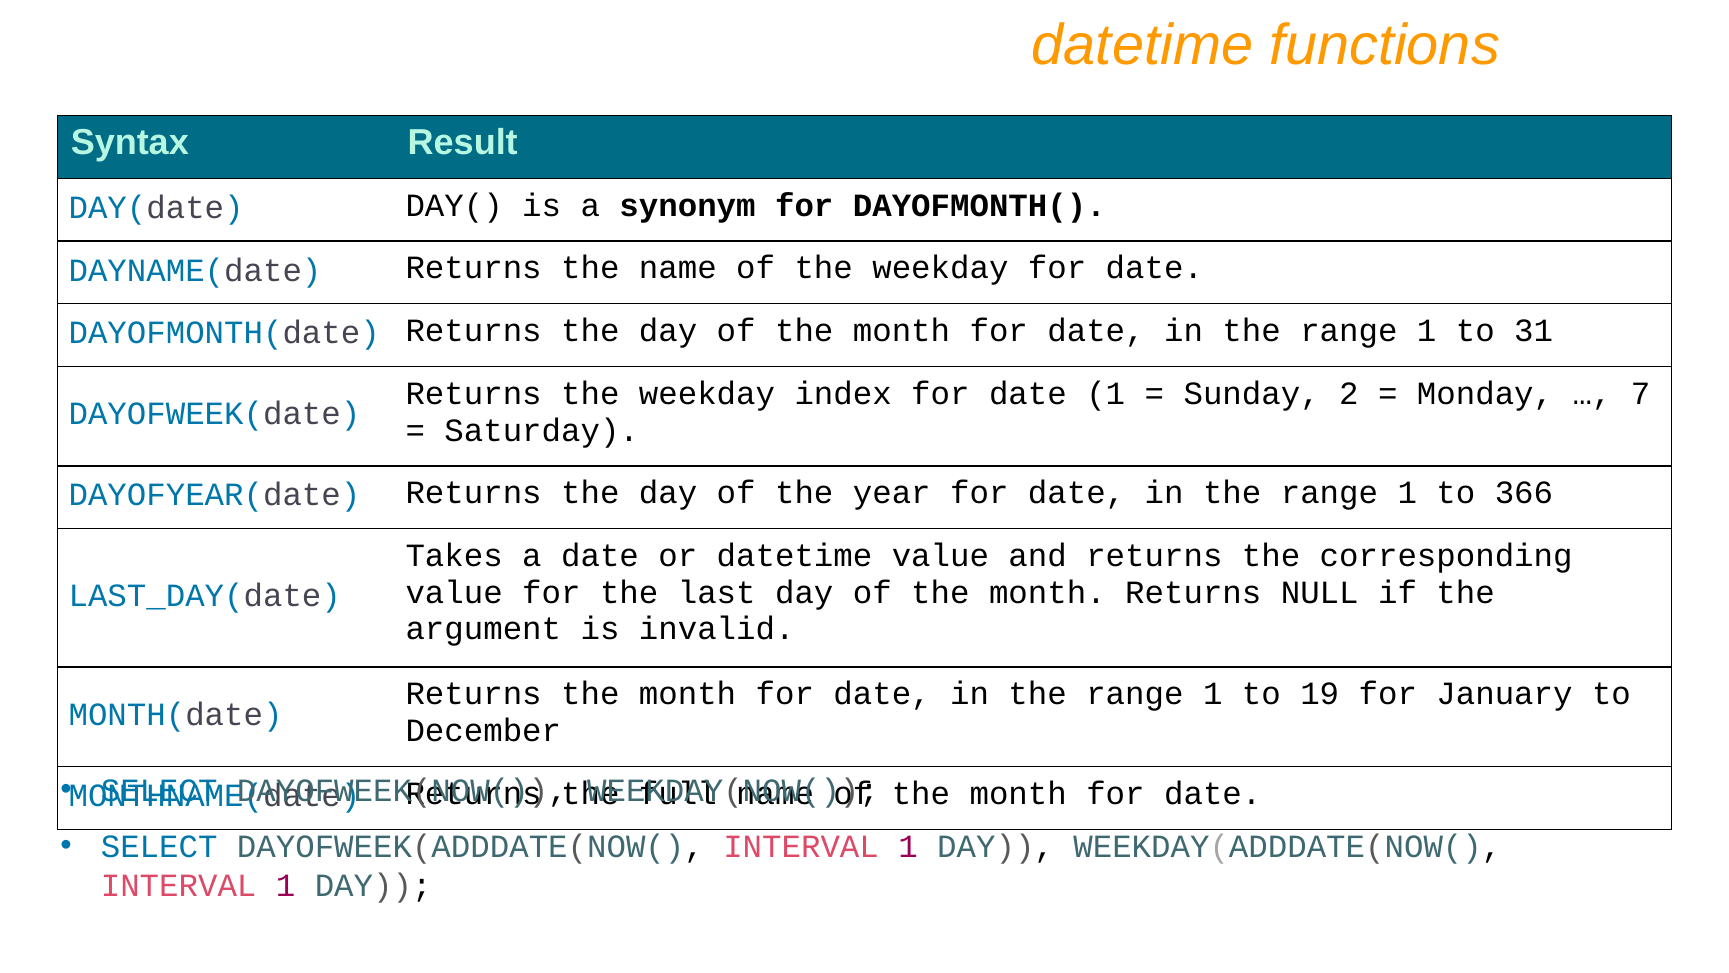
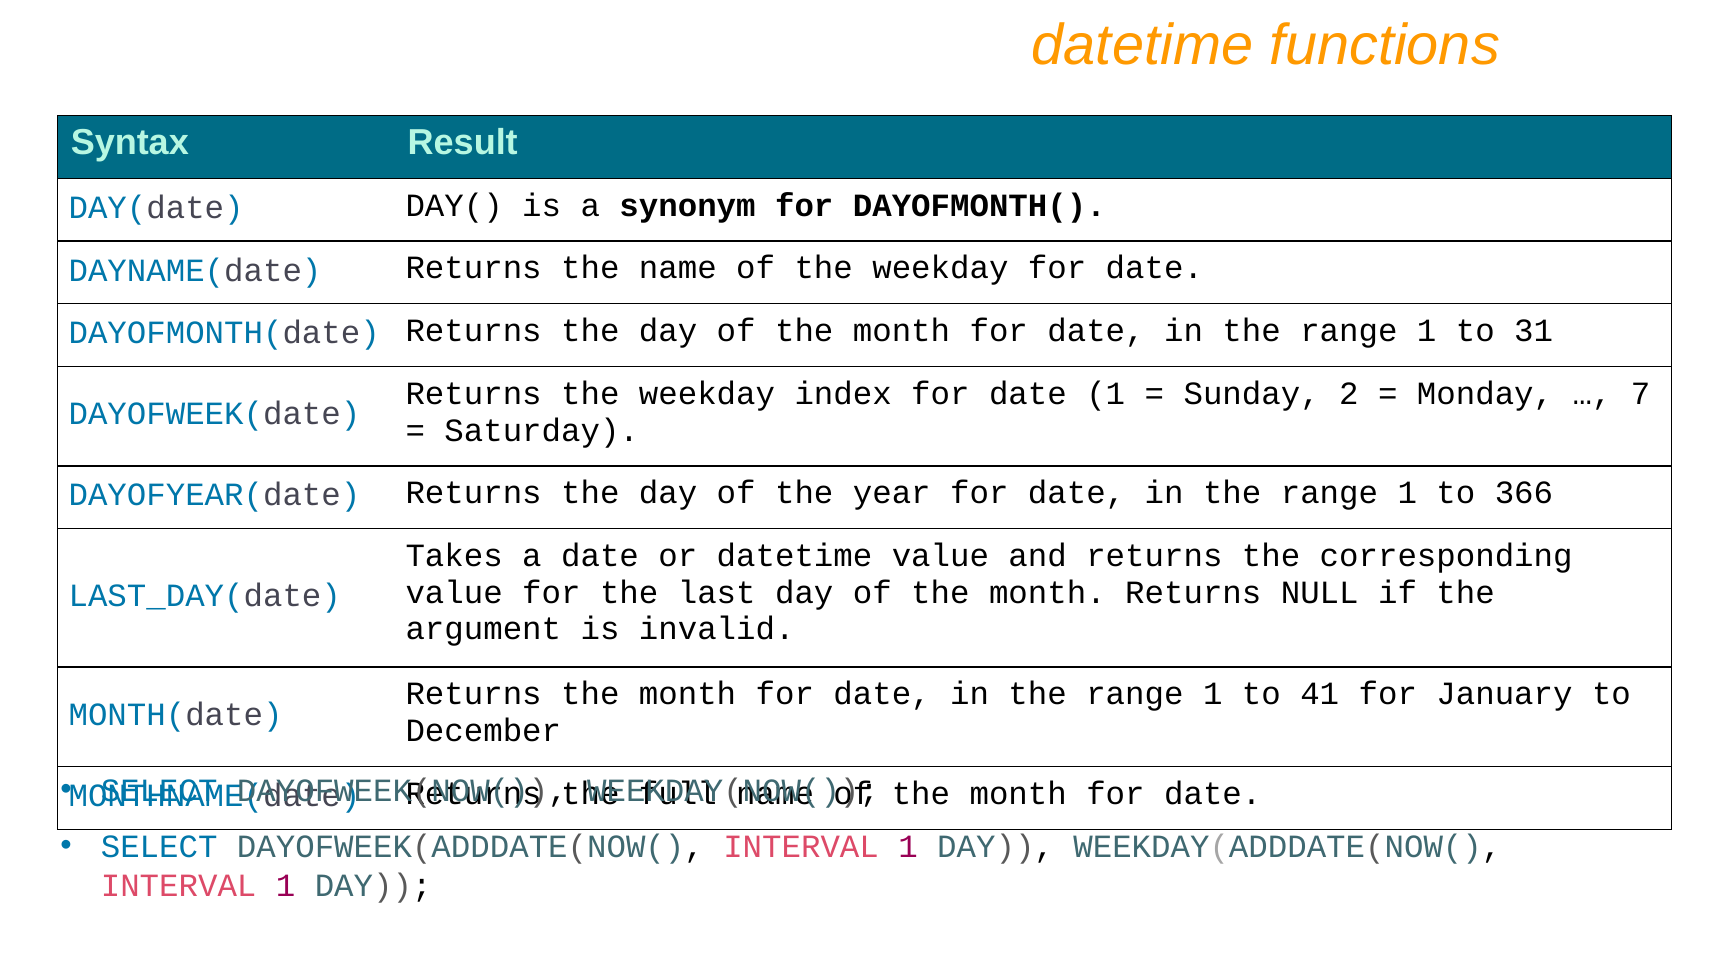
19: 19 -> 41 (1320, 694)
